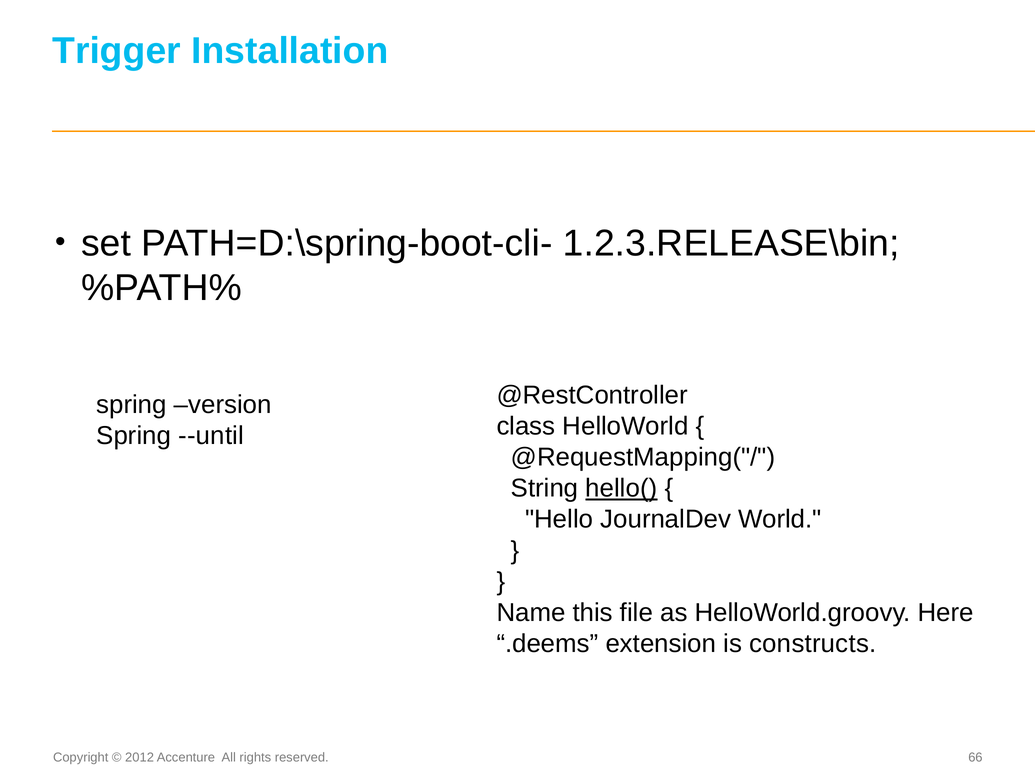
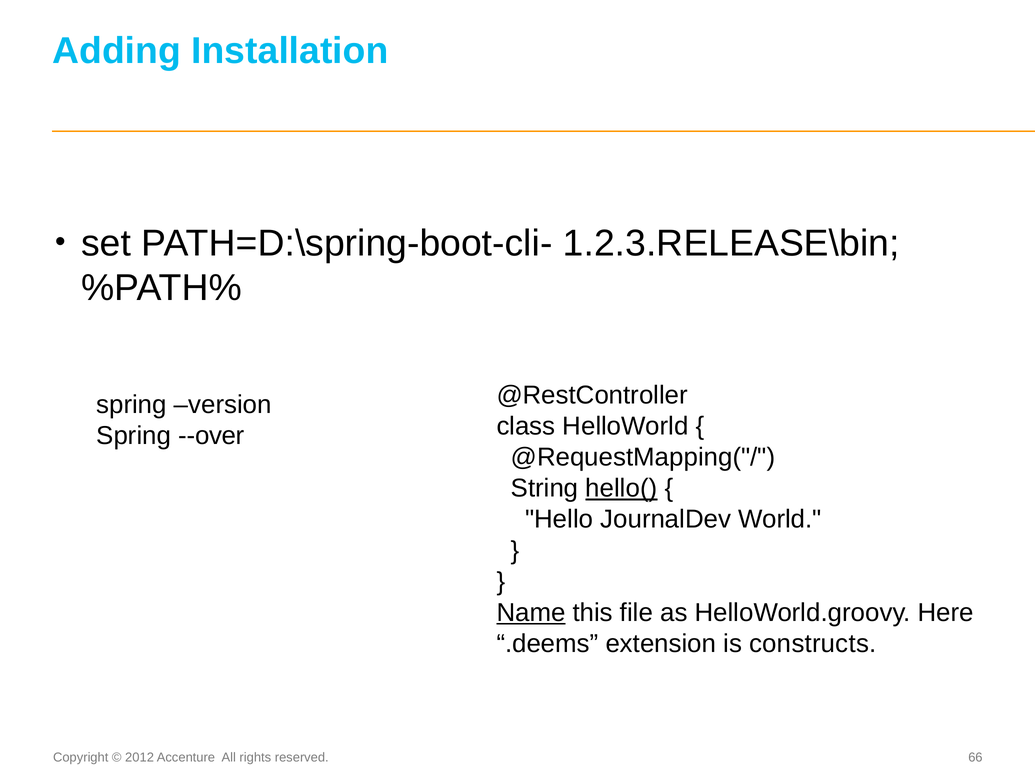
Trigger: Trigger -> Adding (117, 51)
--until: --until -> --over (211, 436)
Name underline: none -> present (531, 613)
